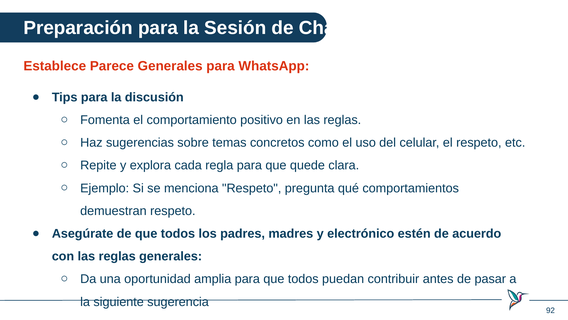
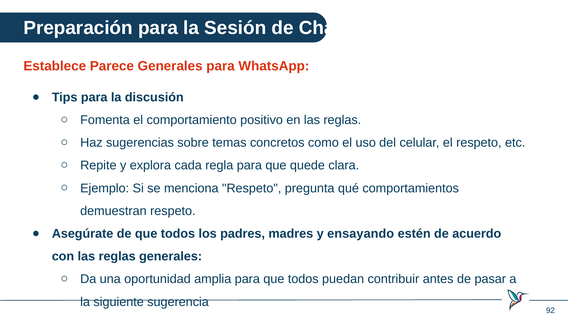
electrónico: electrónico -> ensayando (361, 233)
